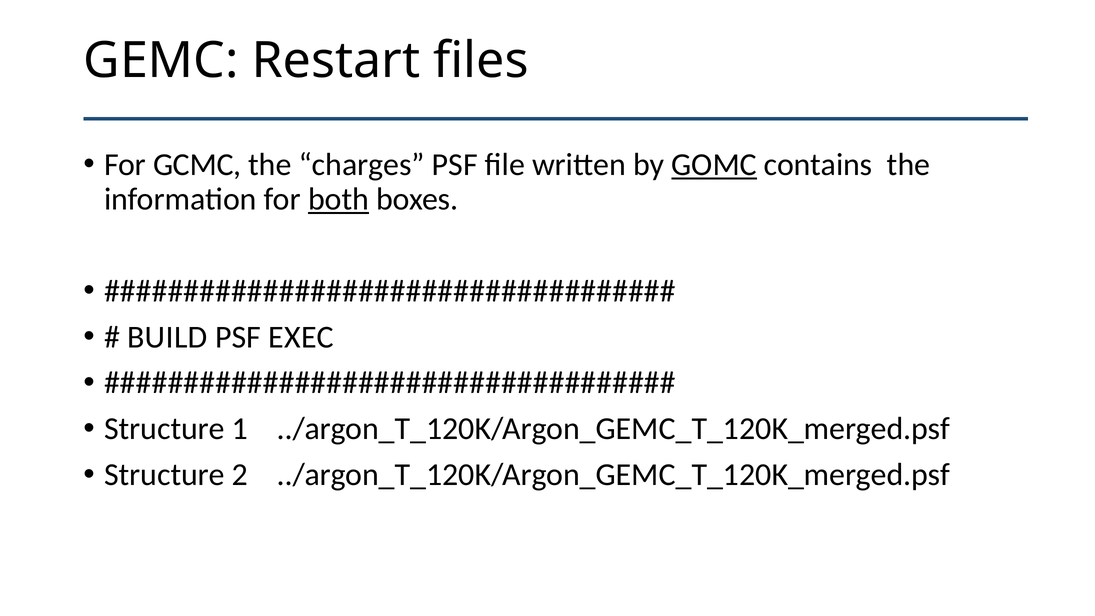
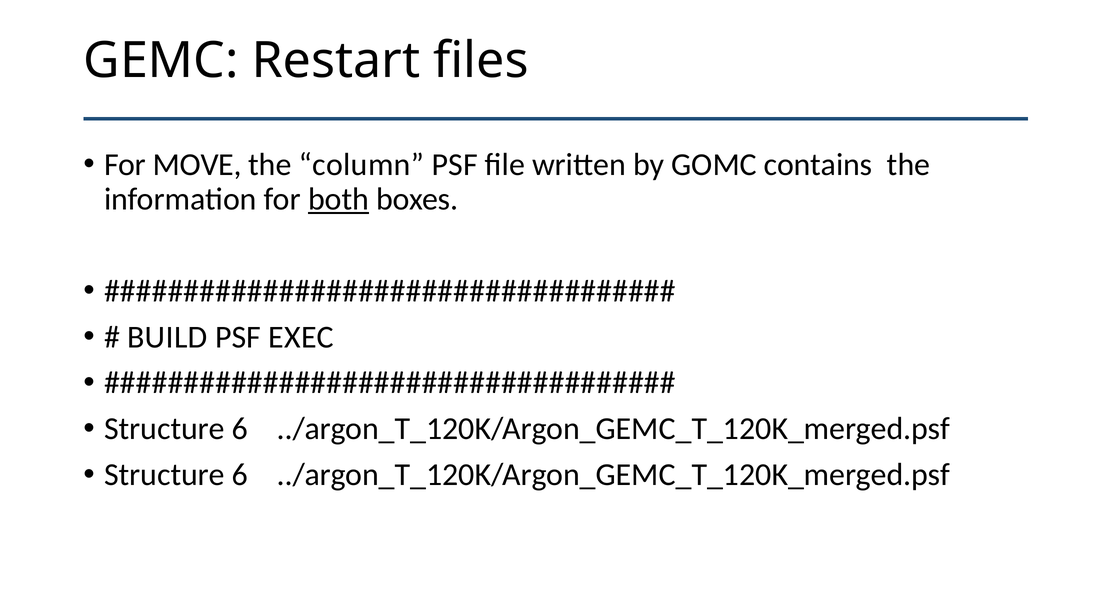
GCMC: GCMC -> MOVE (197, 165)
charges: charges -> column (362, 165)
GOMC underline: present -> none (714, 165)
1: 1 -> 6 (240, 429)
2: 2 -> 6 (240, 475)
